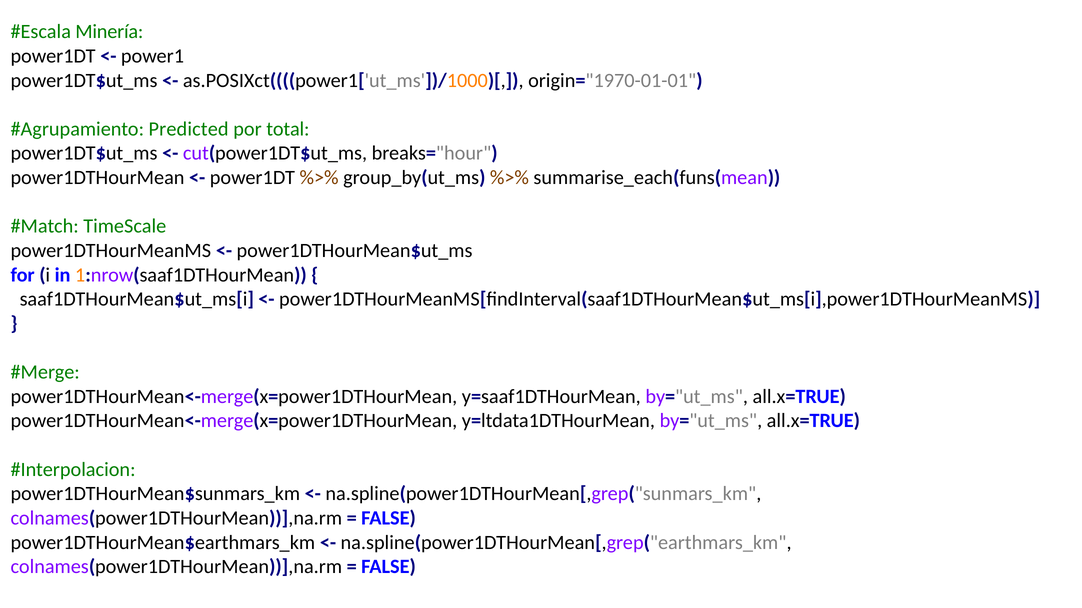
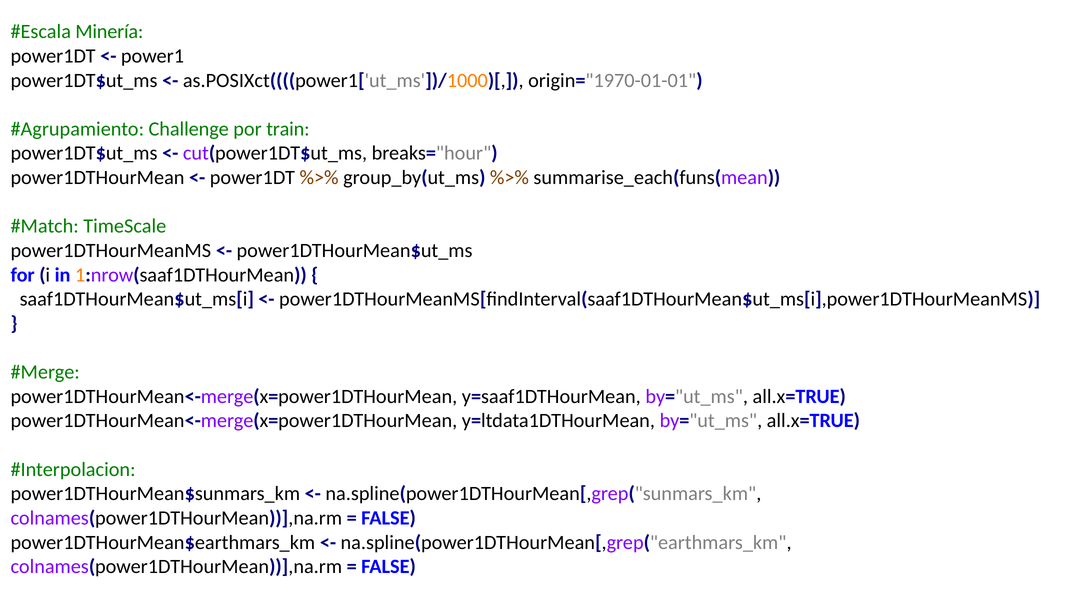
Predicted: Predicted -> Challenge (189, 129)
total: total -> train (288, 129)
